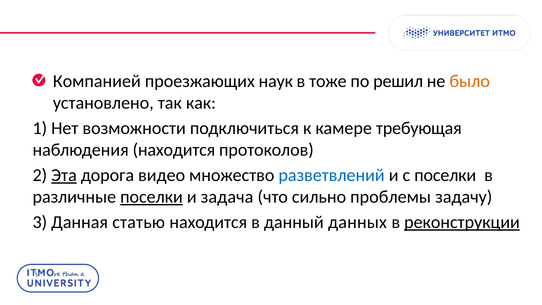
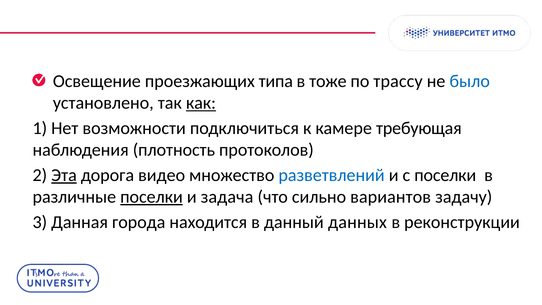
Компанией: Компанией -> Освещение (97, 81)
наук: наук -> типа (276, 81)
решил: решил -> трассу (398, 81)
было colour: orange -> blue (470, 81)
как underline: none -> present (201, 103)
наблюдения находится: находится -> плотность (174, 150)
проблемы: проблемы -> вариантов (391, 197)
статью: статью -> города (139, 222)
реконструкции underline: present -> none (462, 222)
